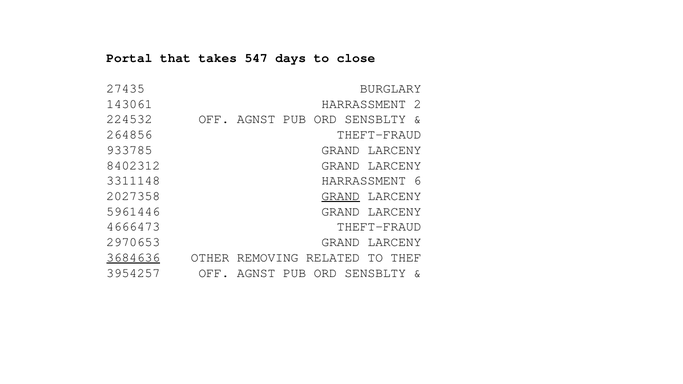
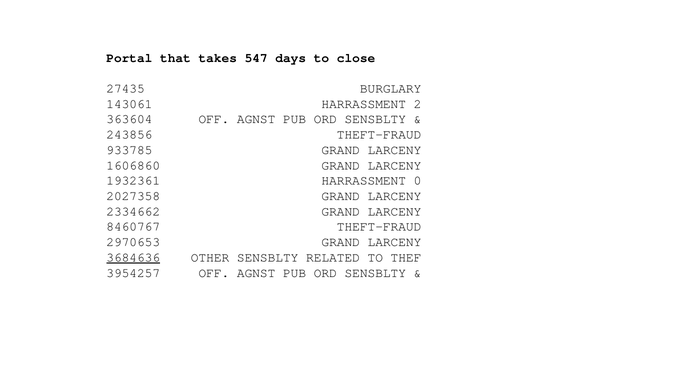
224532: 224532 -> 363604 (129, 119)
264856: 264856 -> 243856 (129, 135)
8402312: 8402312 -> 1606860 (133, 165)
3311148: 3311148 -> 1932361 (133, 181)
6: 6 -> 0 (418, 181)
GRAND underline: present -> none (341, 196)
5961446: 5961446 -> 2334662 (133, 212)
4666473: 4666473 -> 8460767 (133, 227)
OTHER REMOVING: REMOVING -> SENSBLTY (268, 258)
